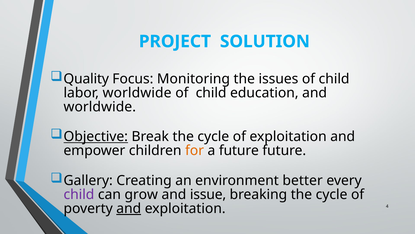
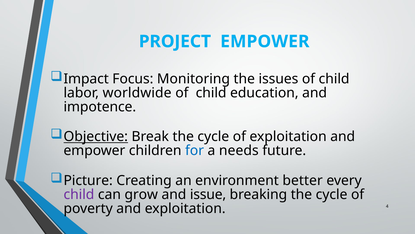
PROJECT SOLUTION: SOLUTION -> EMPOWER (265, 41)
Quality: Quality -> Impact (86, 79)
worldwide: worldwide -> impotence (100, 107)
for colour: orange -> blue (195, 150)
a future: future -> needs (239, 150)
Gallery: Gallery -> Picture (88, 180)
and underline: present -> none (129, 208)
